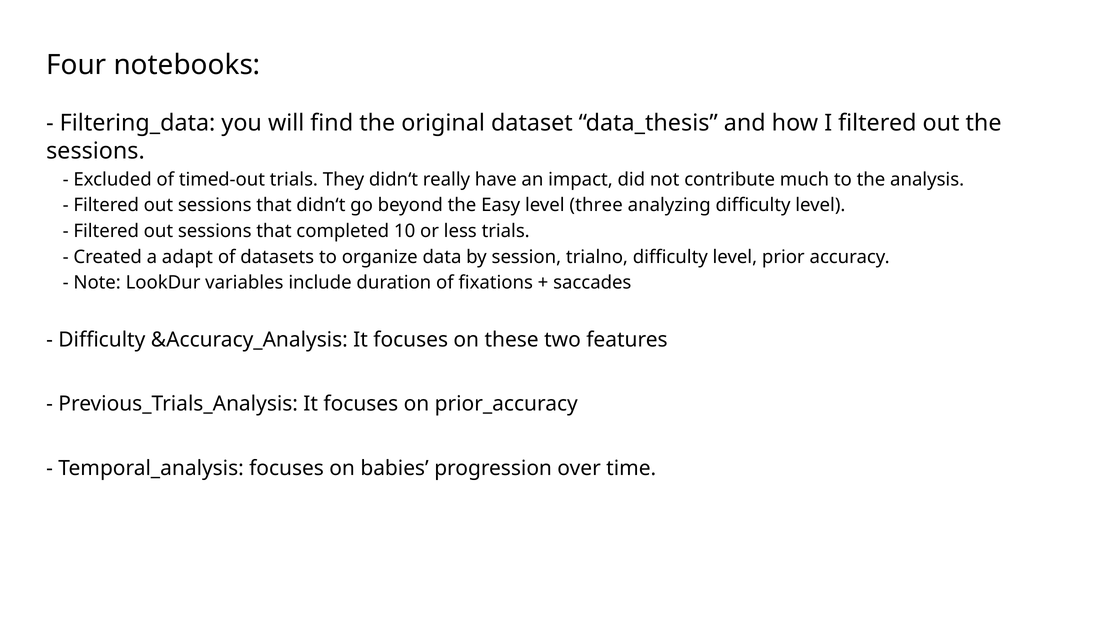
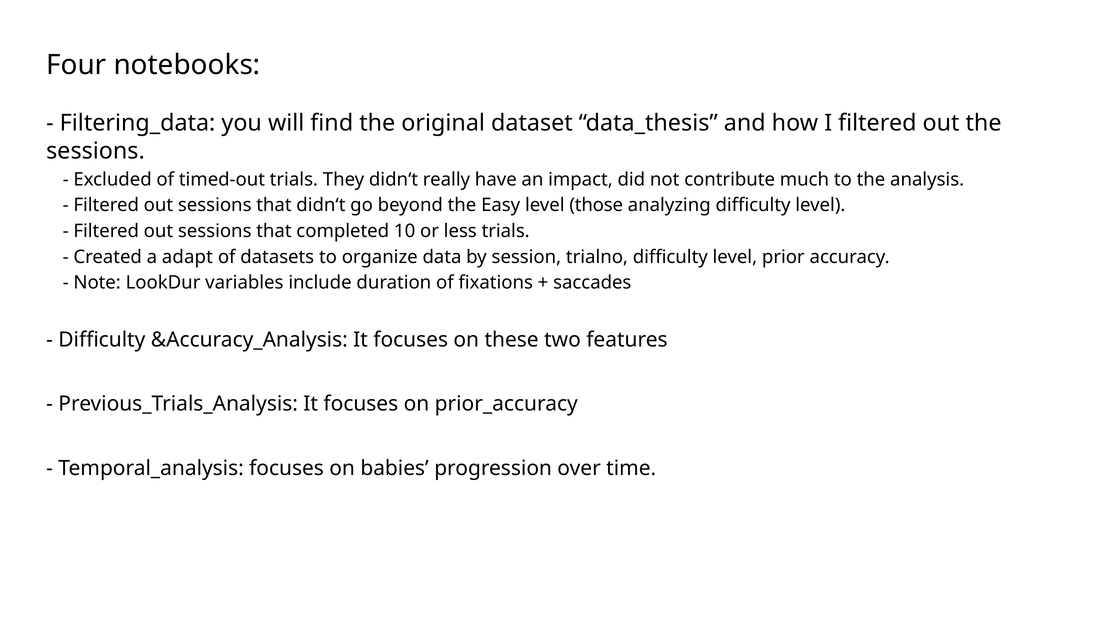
three: three -> those (596, 205)
